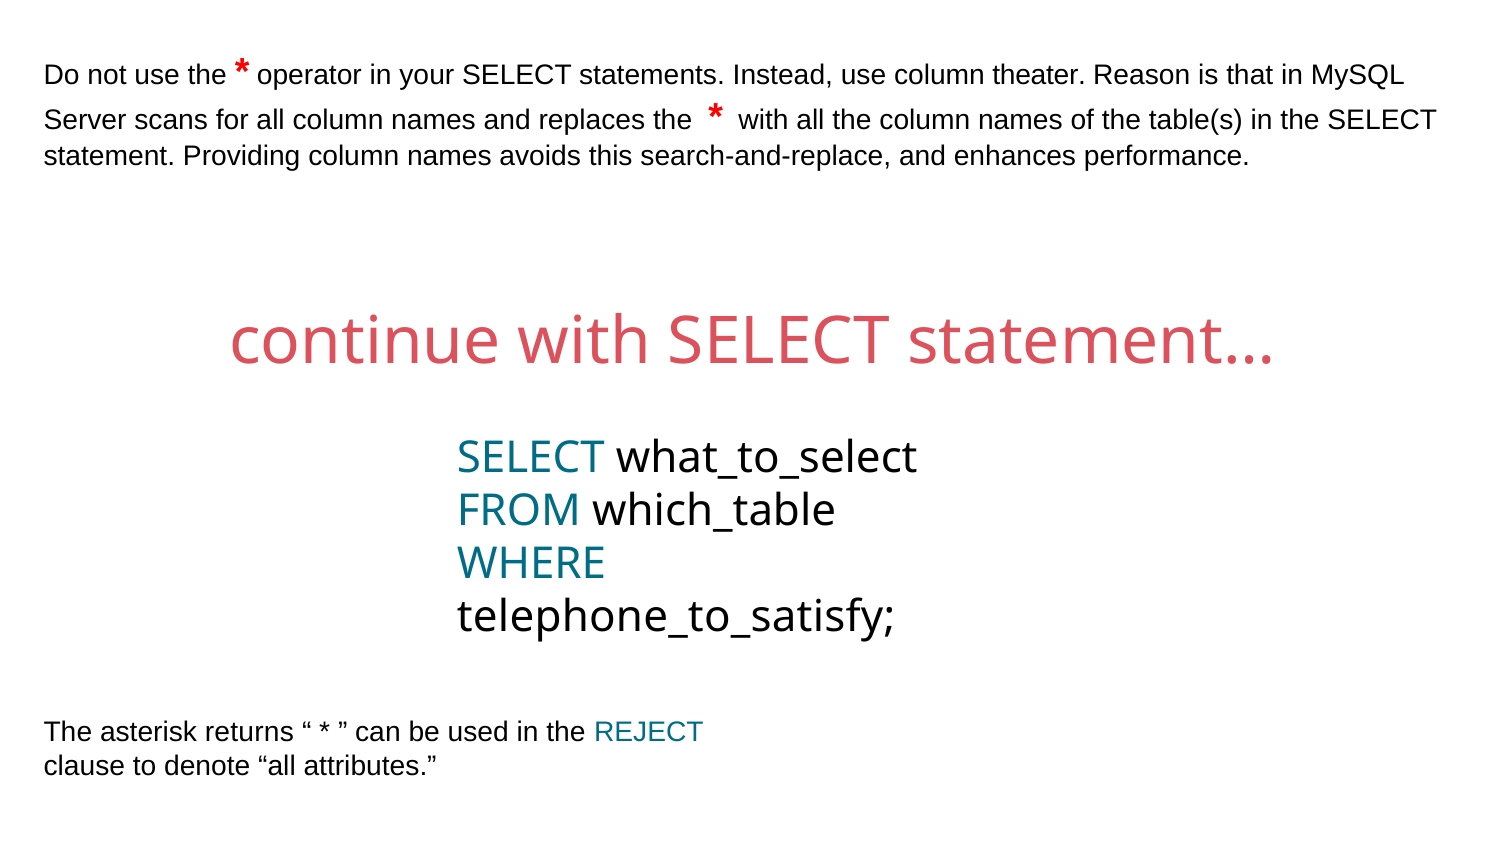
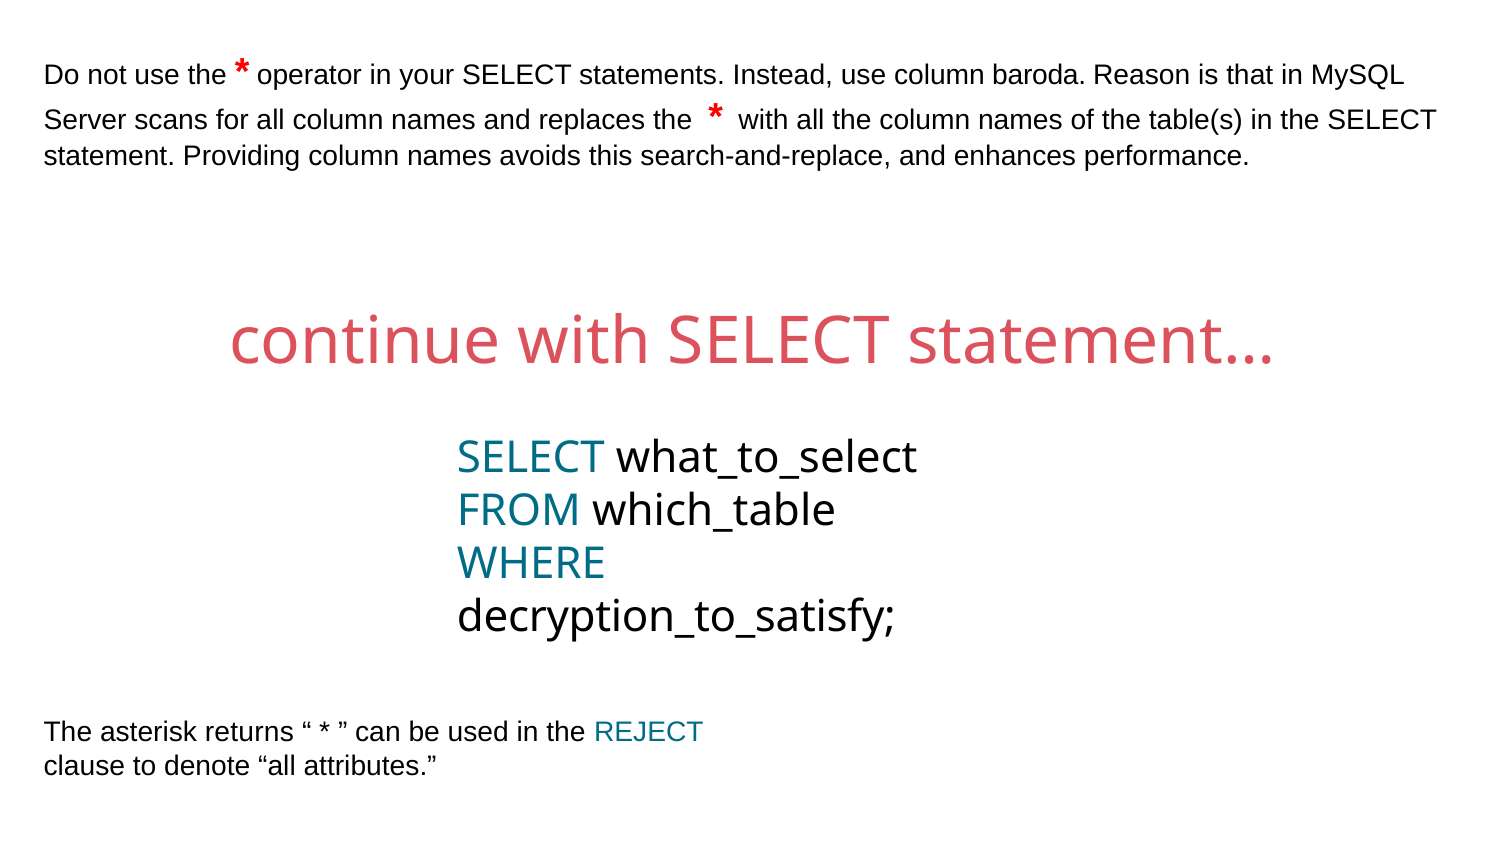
theater: theater -> baroda (1039, 75)
telephone_to_satisfy: telephone_to_satisfy -> decryption_to_satisfy (676, 616)
